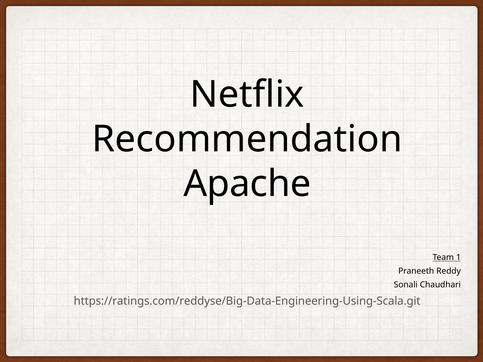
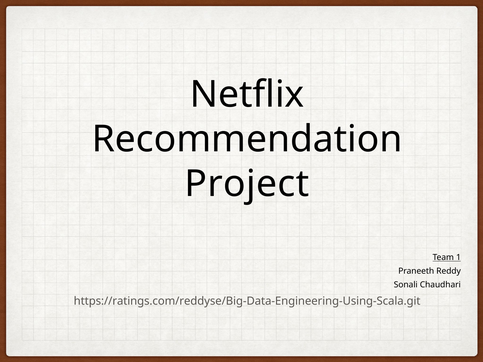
Apache: Apache -> Project (247, 184)
